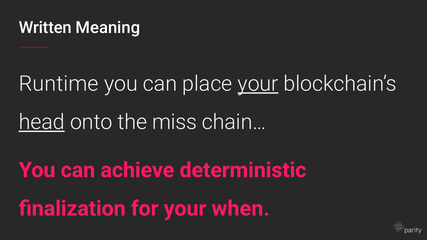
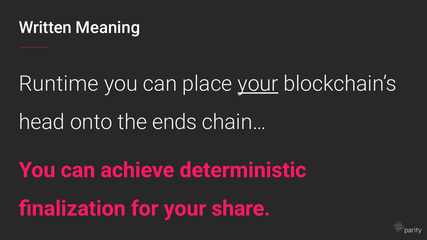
head underline: present -> none (42, 122)
miss: miss -> ends (175, 122)
when: when -> share (241, 209)
